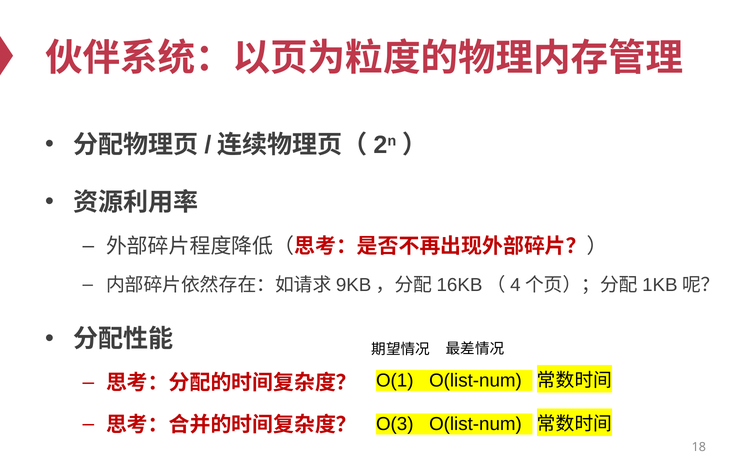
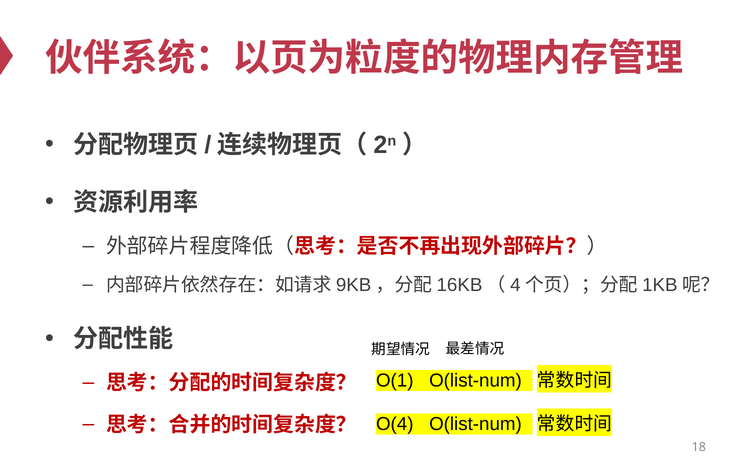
O(3: O(3 -> O(4 (395, 425)
